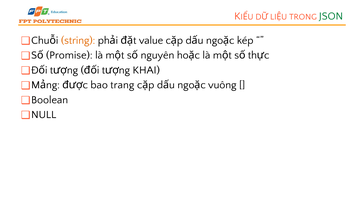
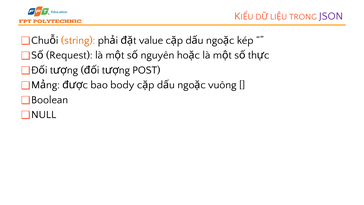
JSON colour: green -> purple (331, 16)
Promise: Promise -> Request (69, 55)
KHAI: KHAI -> POST (146, 70)
trang: trang -> body (122, 85)
